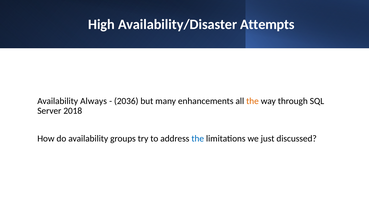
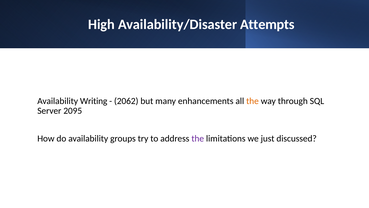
Always: Always -> Writing (94, 101)
2036: 2036 -> 2062 (126, 101)
2018: 2018 -> 2095 (73, 111)
the colour: blue -> purple (198, 138)
